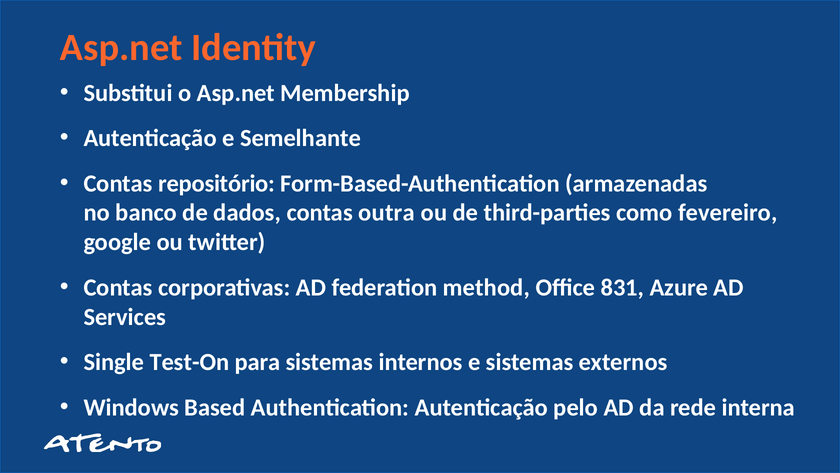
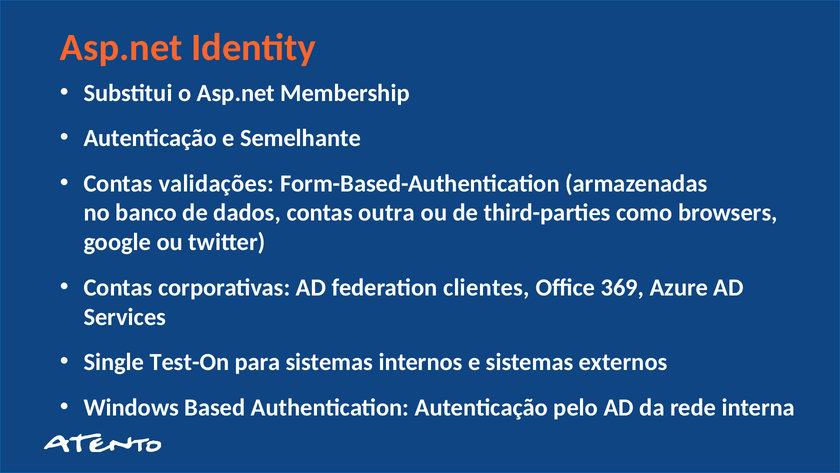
repositório: repositório -> validações (216, 183)
fevereiro: fevereiro -> browsers (728, 213)
method: method -> clientes (486, 287)
831: 831 -> 369 (622, 287)
